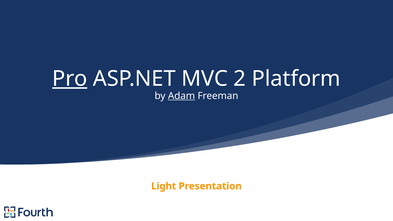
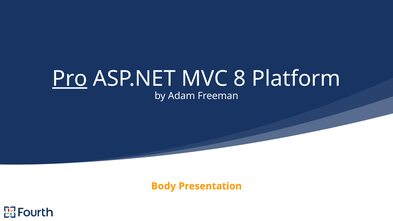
2: 2 -> 8 (240, 79)
Adam underline: present -> none (181, 96)
Light: Light -> Body (164, 186)
